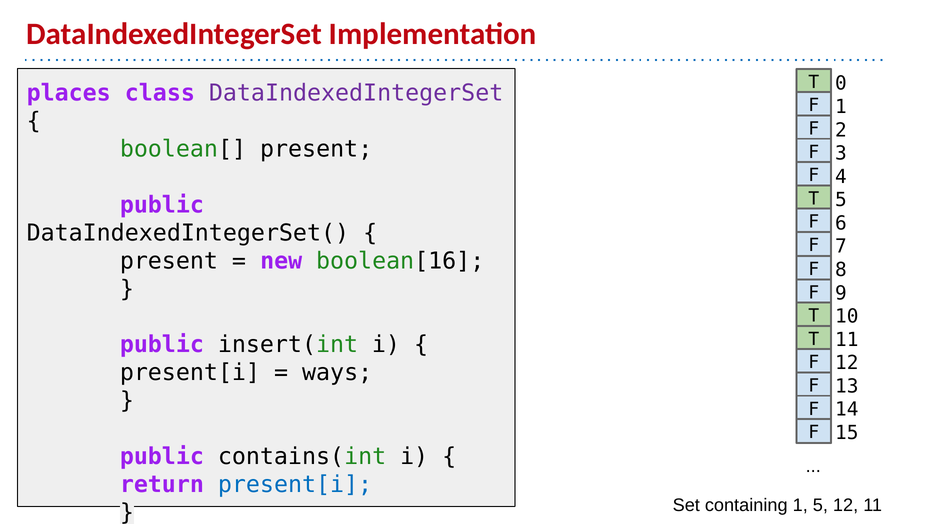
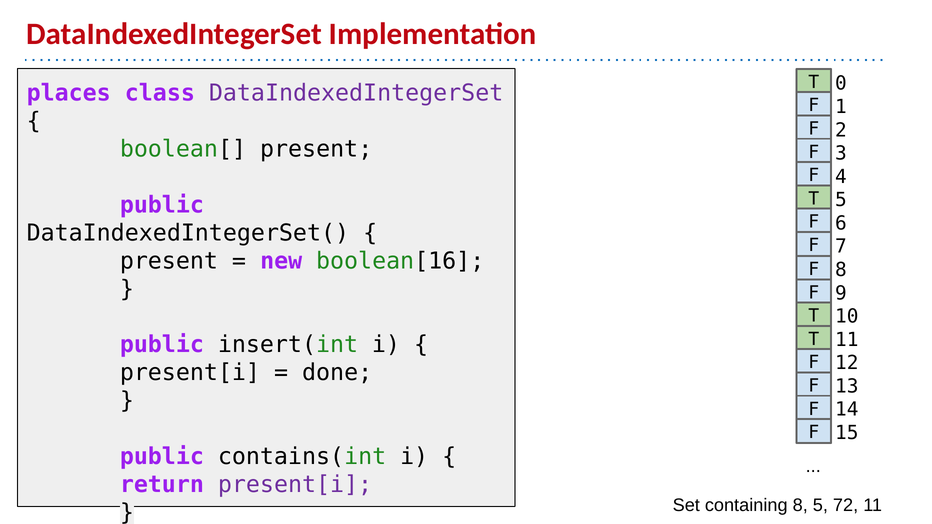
ways: ways -> done (337, 373)
present[i colour: blue -> purple (295, 485)
containing 1: 1 -> 8 (800, 506)
5 12: 12 -> 72 (846, 506)
